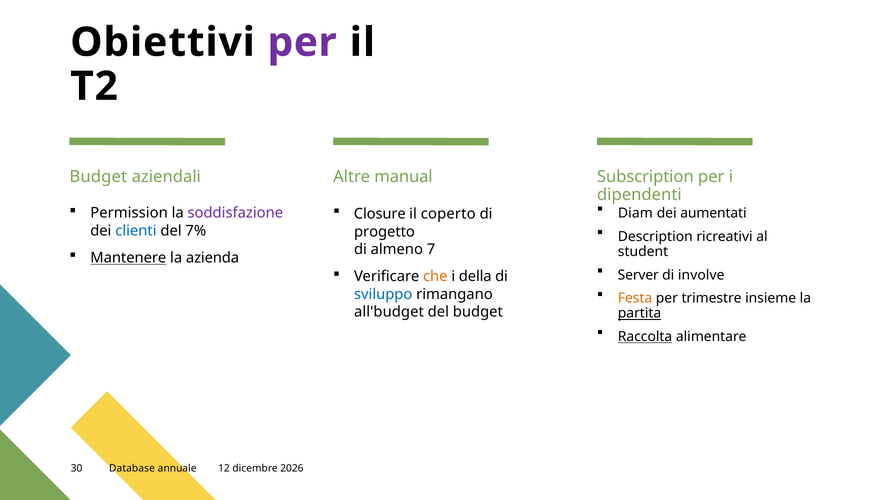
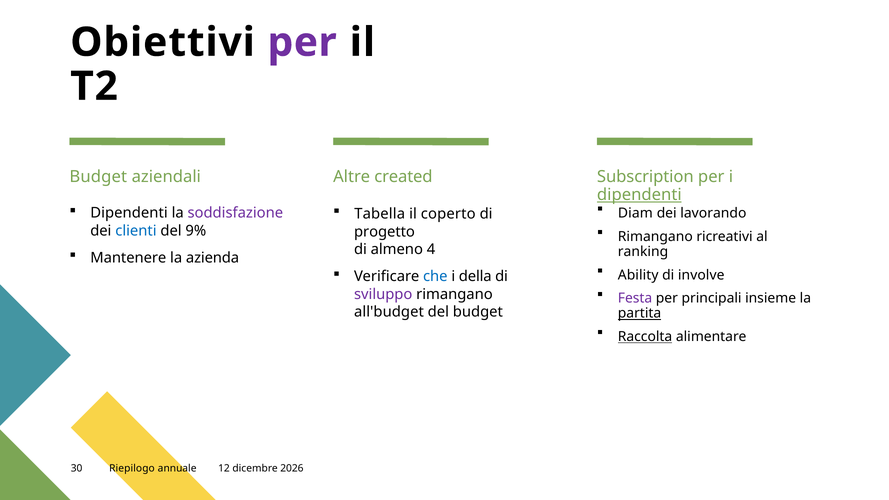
manual: manual -> created (403, 177)
dipendenti underline: none -> present (639, 195)
aumentati: aumentati -> lavorando (713, 213)
Permission: Permission -> Dipendenti (129, 213)
Closure: Closure -> Tabella (380, 214)
7%: 7% -> 9% (196, 231)
Description: Description -> Rimangano (655, 237)
7: 7 -> 4 (431, 250)
student: student -> ranking (643, 252)
Mantenere underline: present -> none (128, 258)
Server: Server -> Ability (638, 275)
che colour: orange -> blue (435, 277)
Festa colour: orange -> purple (635, 298)
trimestre: trimestre -> principali (712, 298)
sviluppo colour: blue -> purple (383, 294)
Database: Database -> Riepilogo (132, 469)
